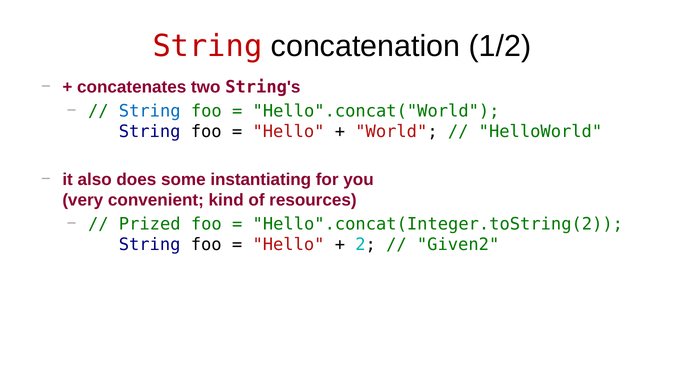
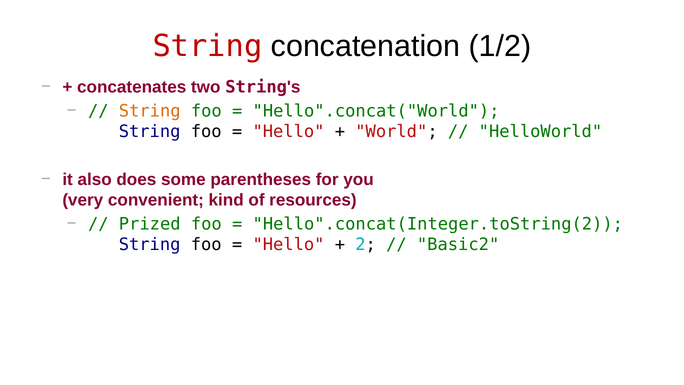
String colour: blue -> orange (150, 111)
instantiating: instantiating -> parentheses (261, 179)
Given2: Given2 -> Basic2 (458, 244)
